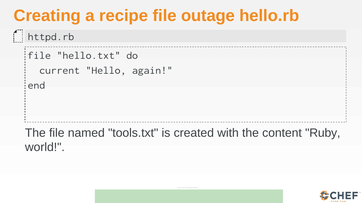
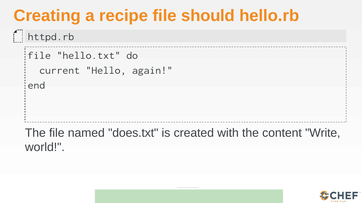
outage: outage -> should (208, 16)
tools.txt: tools.txt -> does.txt (133, 133)
Ruby: Ruby -> Write (323, 133)
